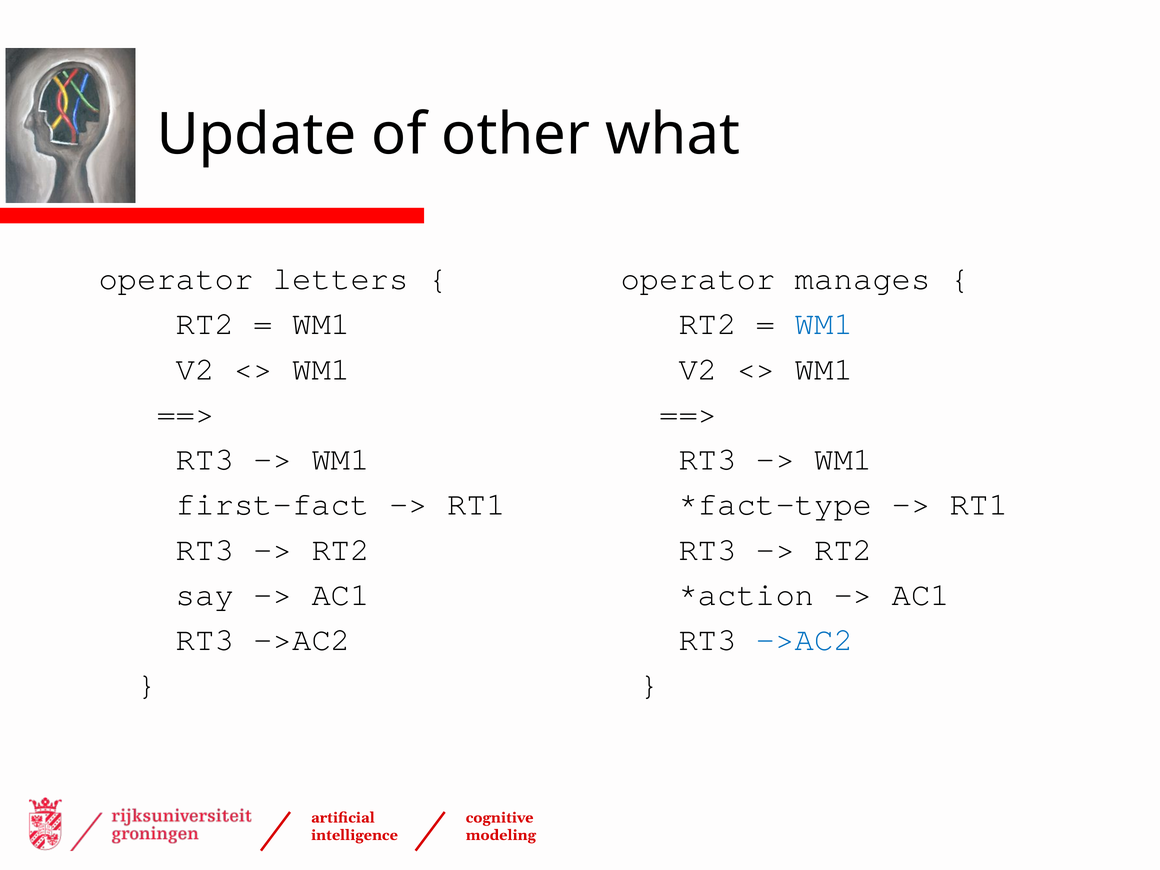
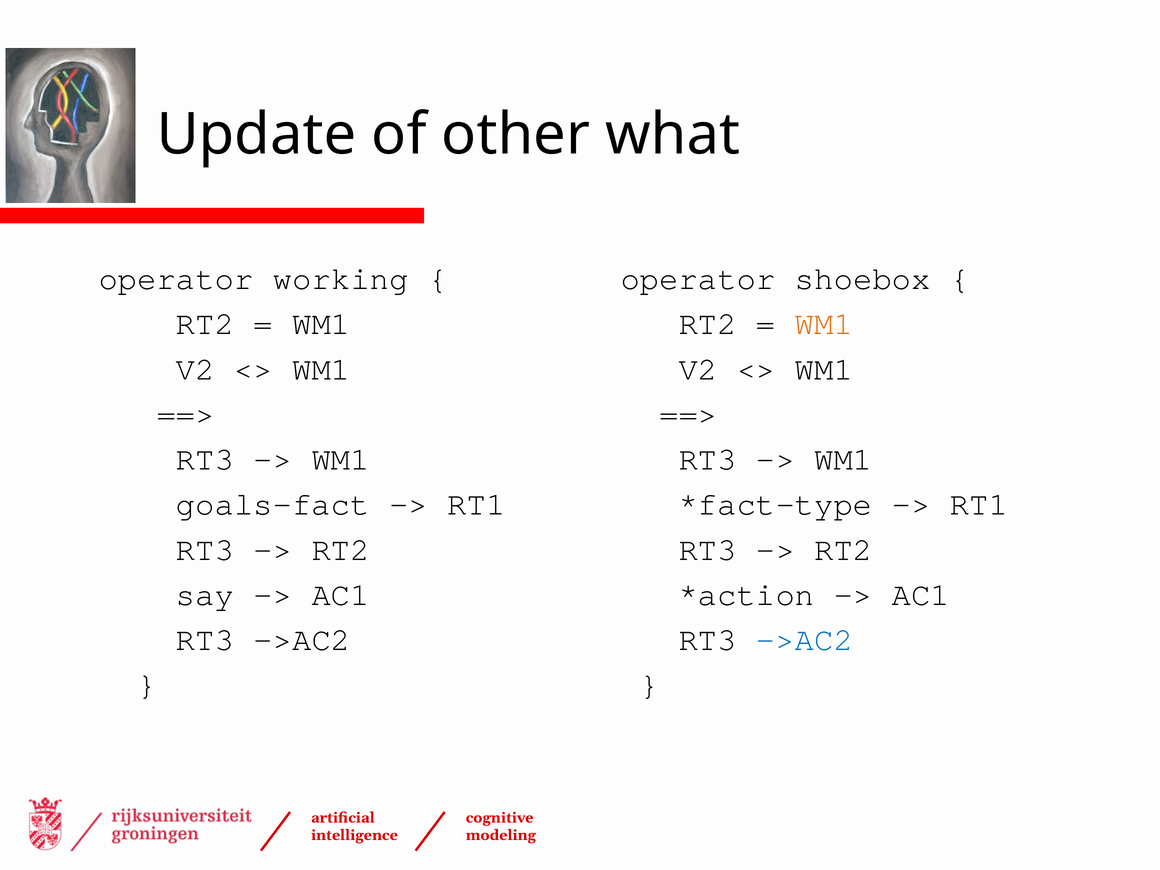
letters: letters -> working (341, 279)
manages: manages -> shoebox (863, 279)
WM1 colour: blue -> orange (824, 324)
first-fact: first-fact -> goals-fact (273, 504)
